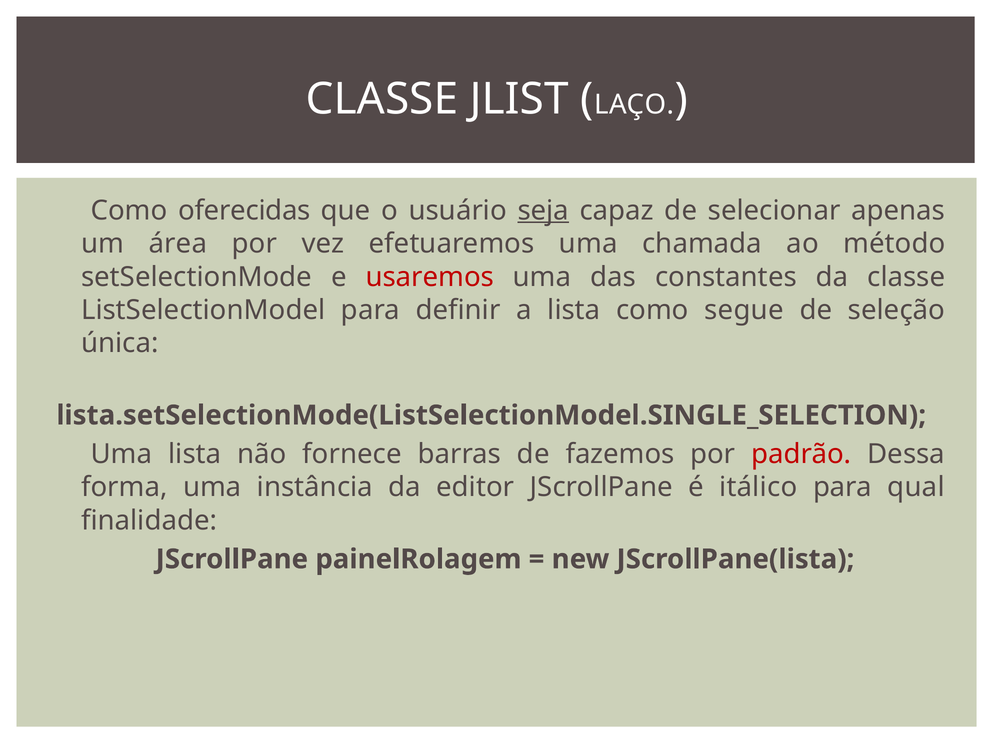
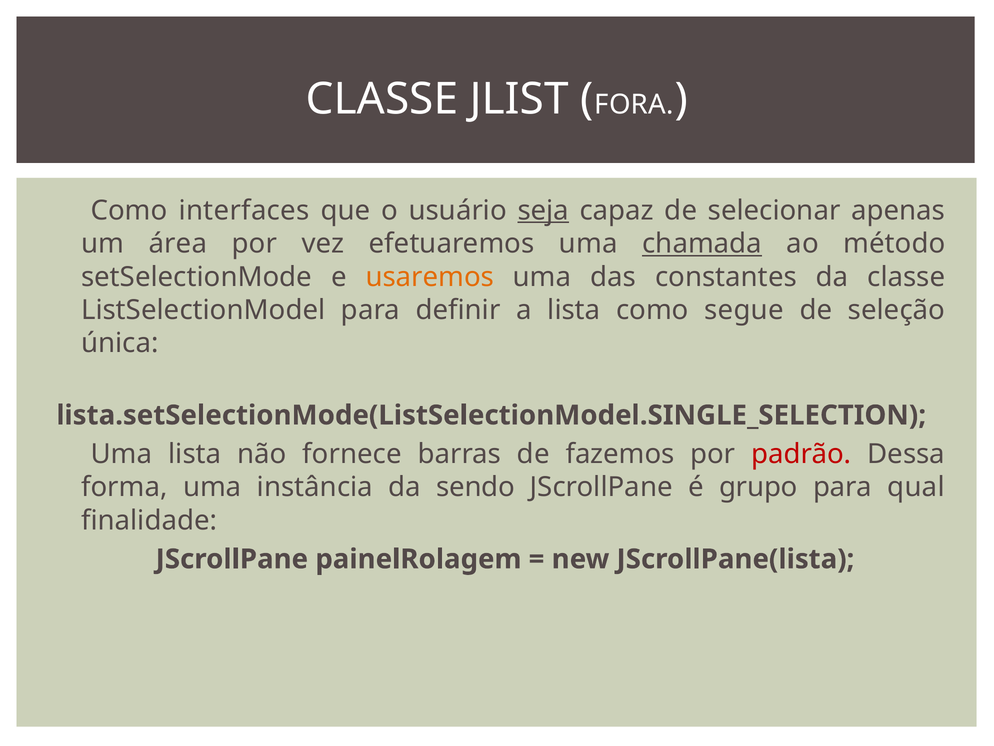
LAÇO: LAÇO -> FORA (634, 104)
oferecidas: oferecidas -> interfaces (244, 210)
chamada underline: none -> present (702, 244)
usaremos colour: red -> orange (430, 277)
editor: editor -> sendo (475, 487)
itálico: itálico -> grupo (758, 487)
